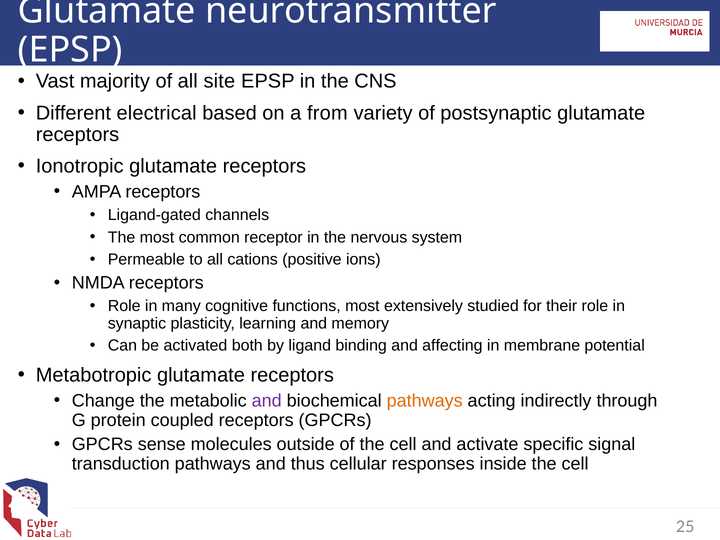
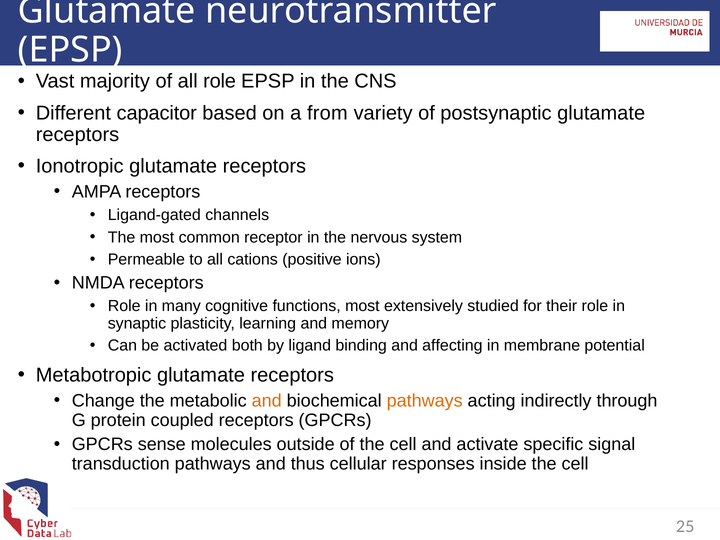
all site: site -> role (220, 81)
electrical: electrical -> capacitor (157, 113)
and colour: purple -> orange (267, 401)
